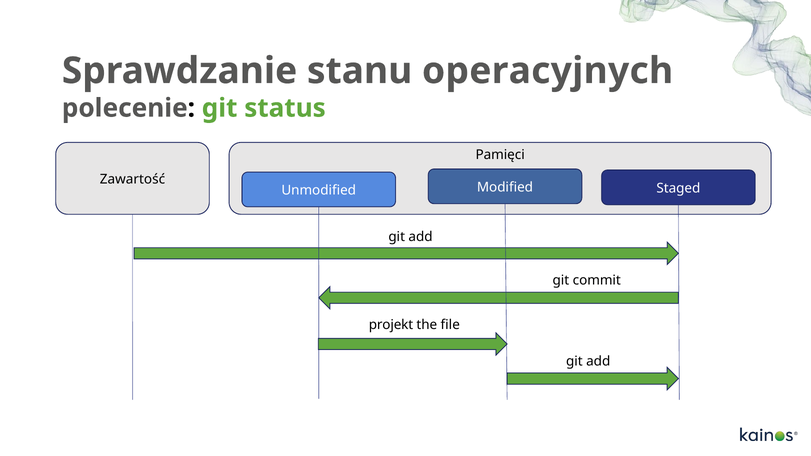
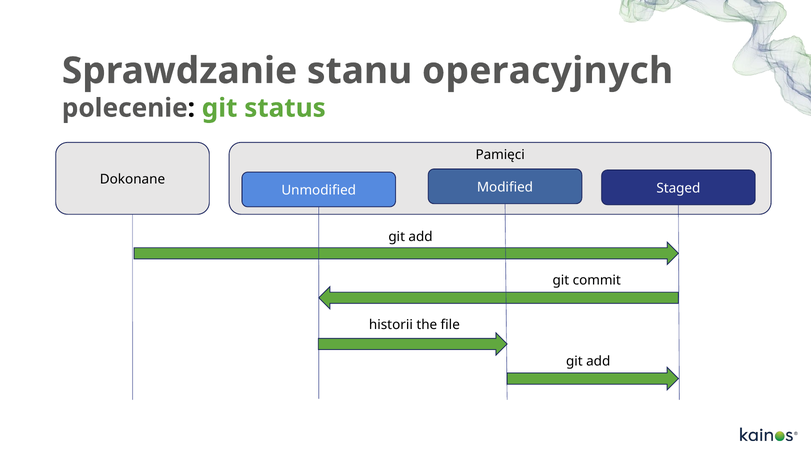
Zawartość: Zawartość -> Dokonane (132, 179)
projekt: projekt -> historii (391, 325)
